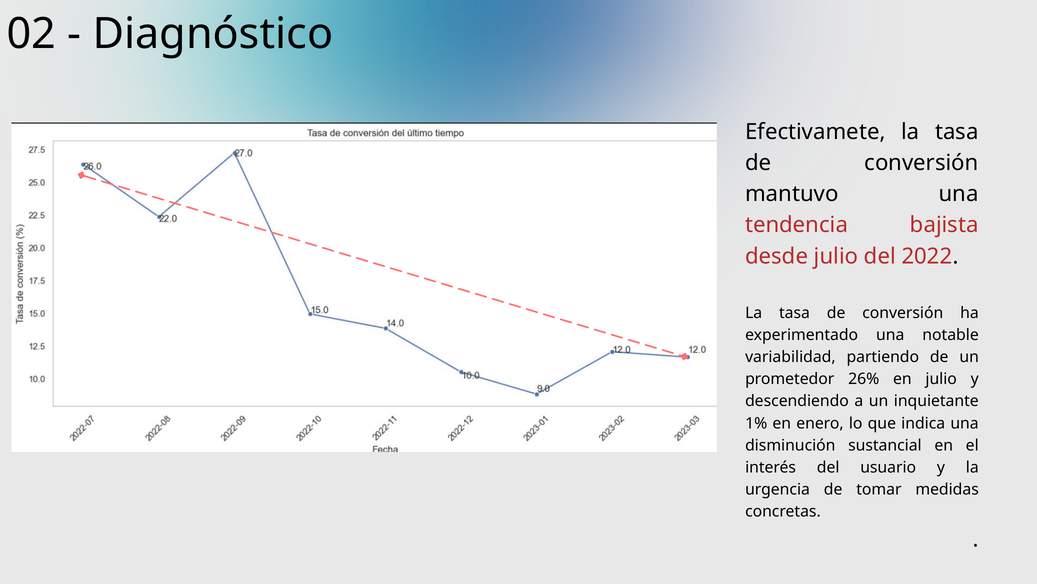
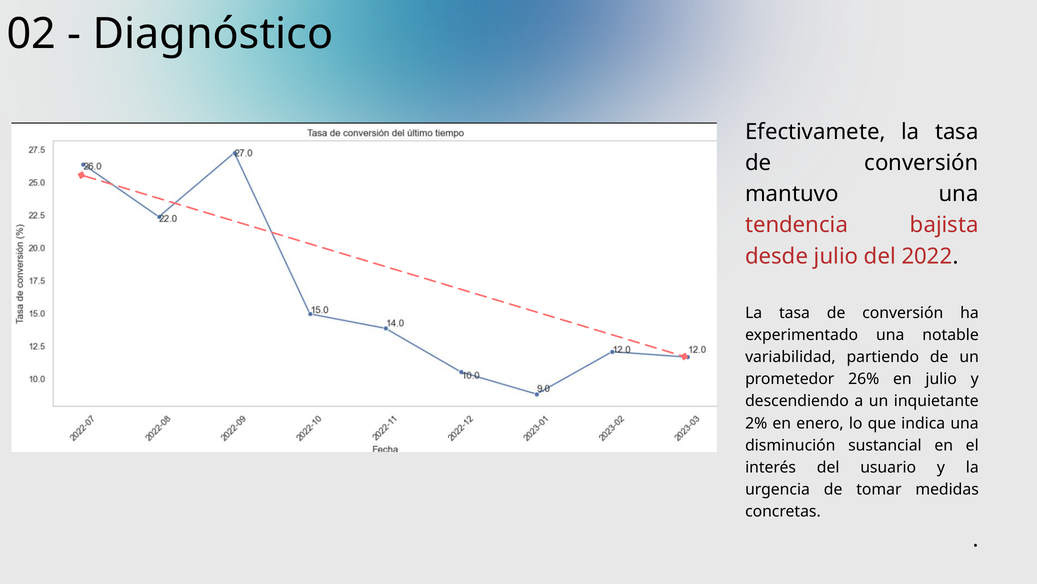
1%: 1% -> 2% (756, 423)
